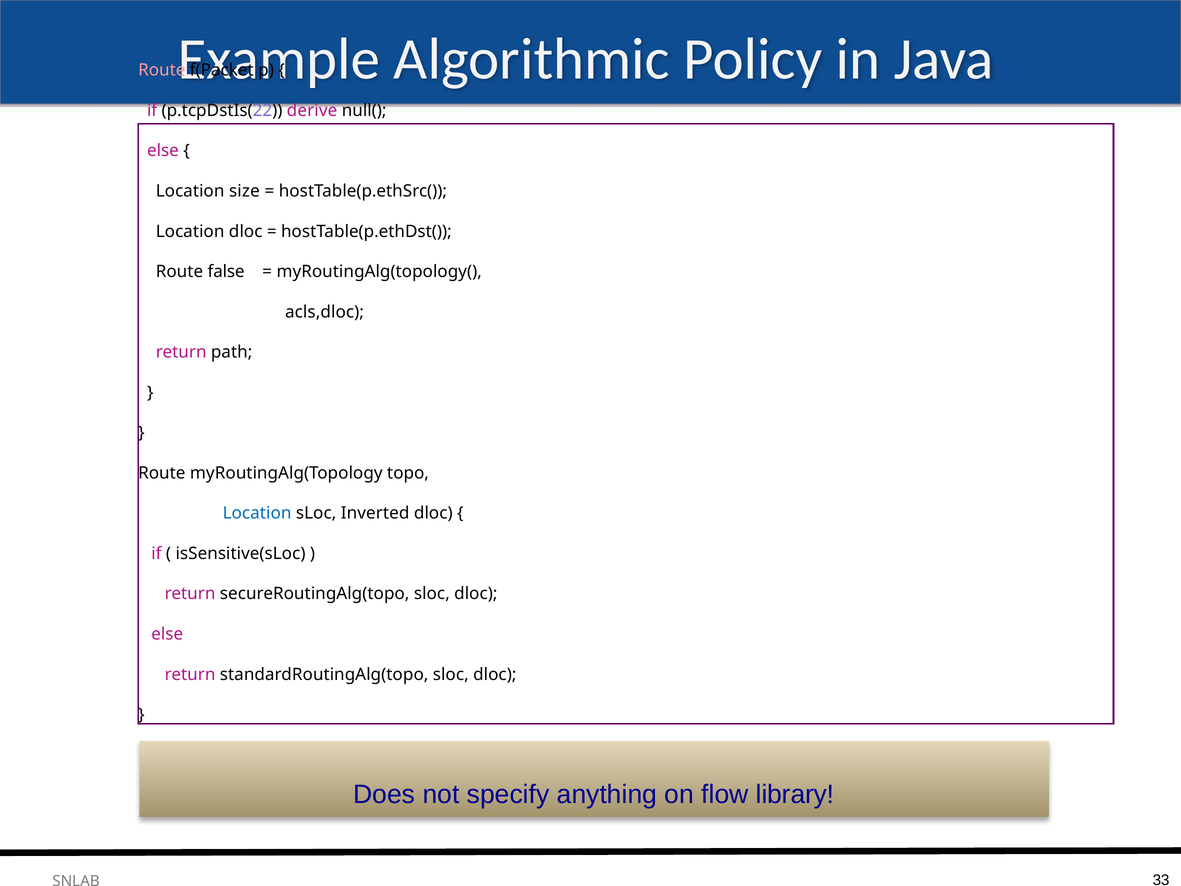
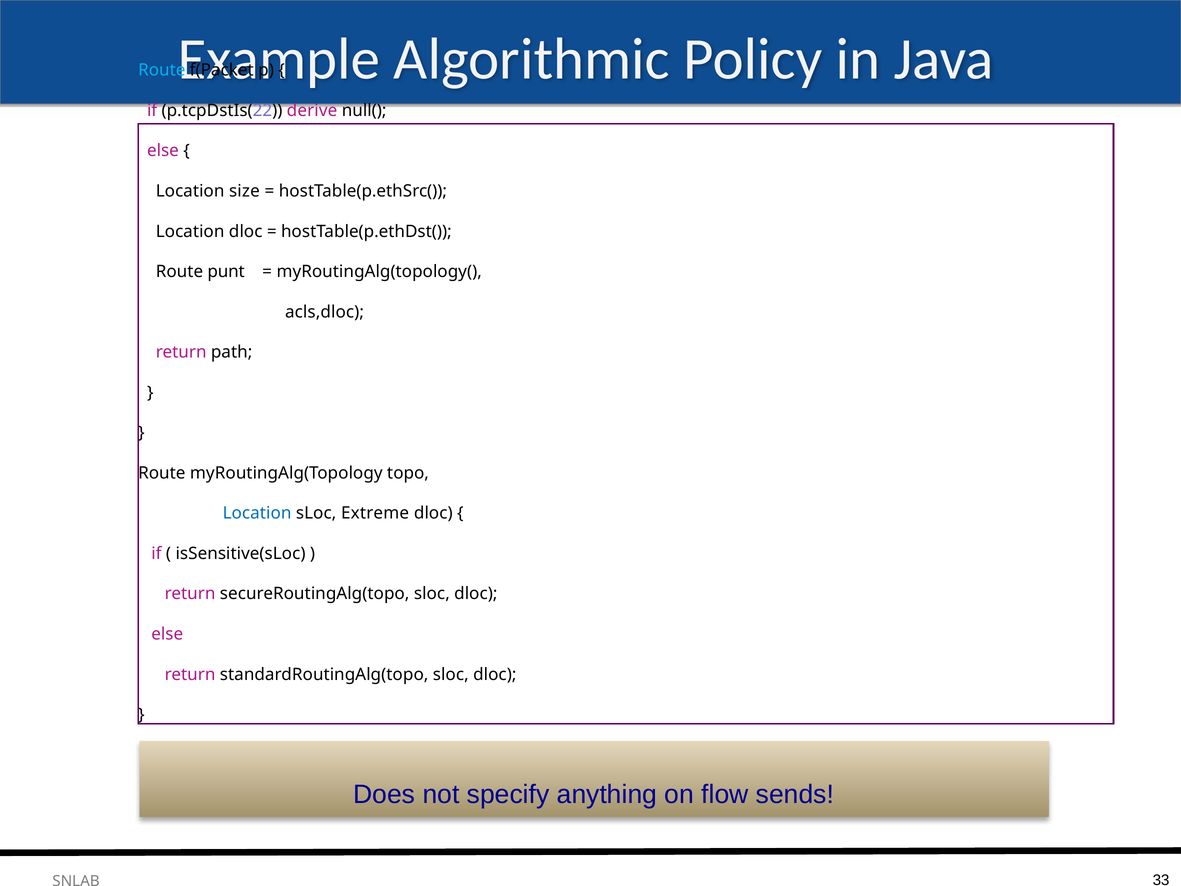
Route colour: pink -> light blue (162, 70)
false: false -> punt (226, 272)
Inverted: Inverted -> Extreme (375, 513)
library: library -> sends (795, 794)
